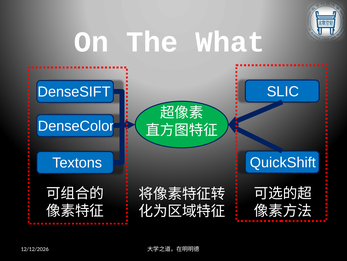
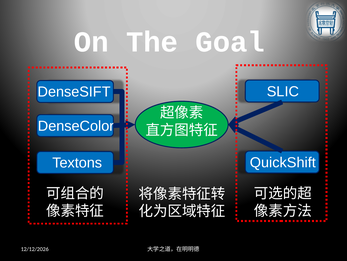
What: What -> Goal (230, 42)
